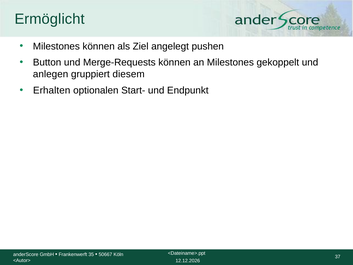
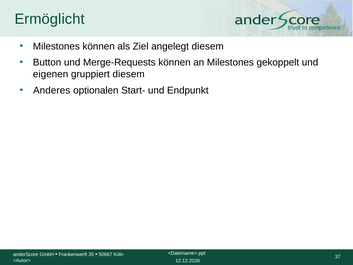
angelegt pushen: pushen -> diesem (208, 46)
anlegen: anlegen -> eigenen (51, 74)
Erhalten: Erhalten -> Anderes (52, 90)
